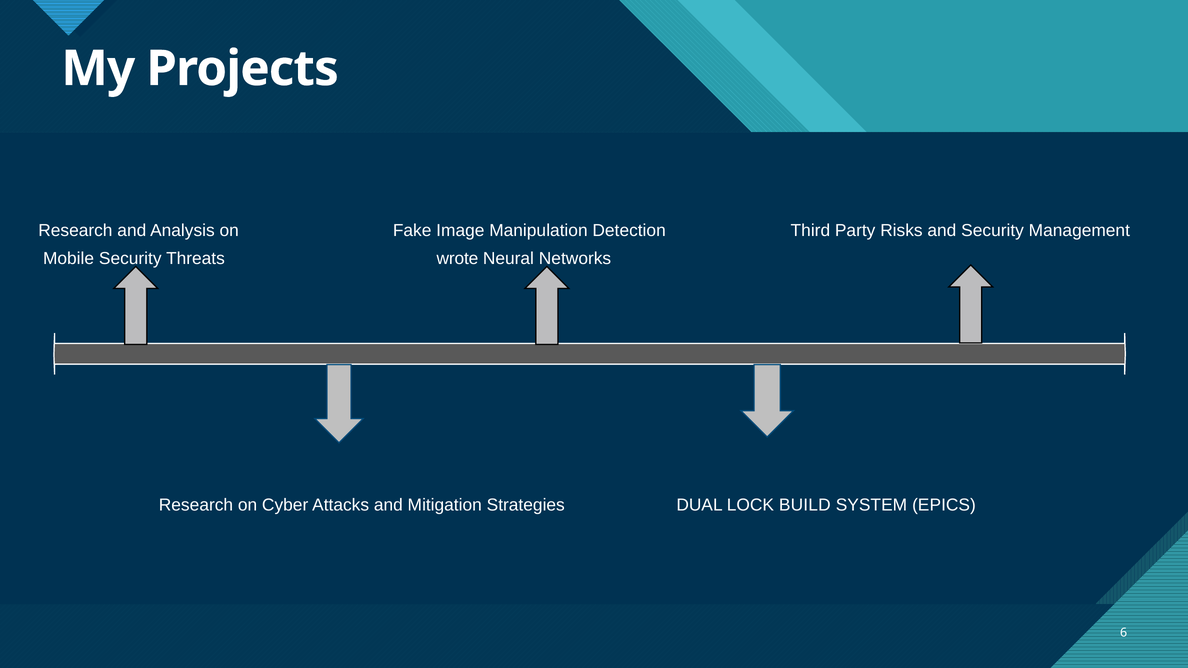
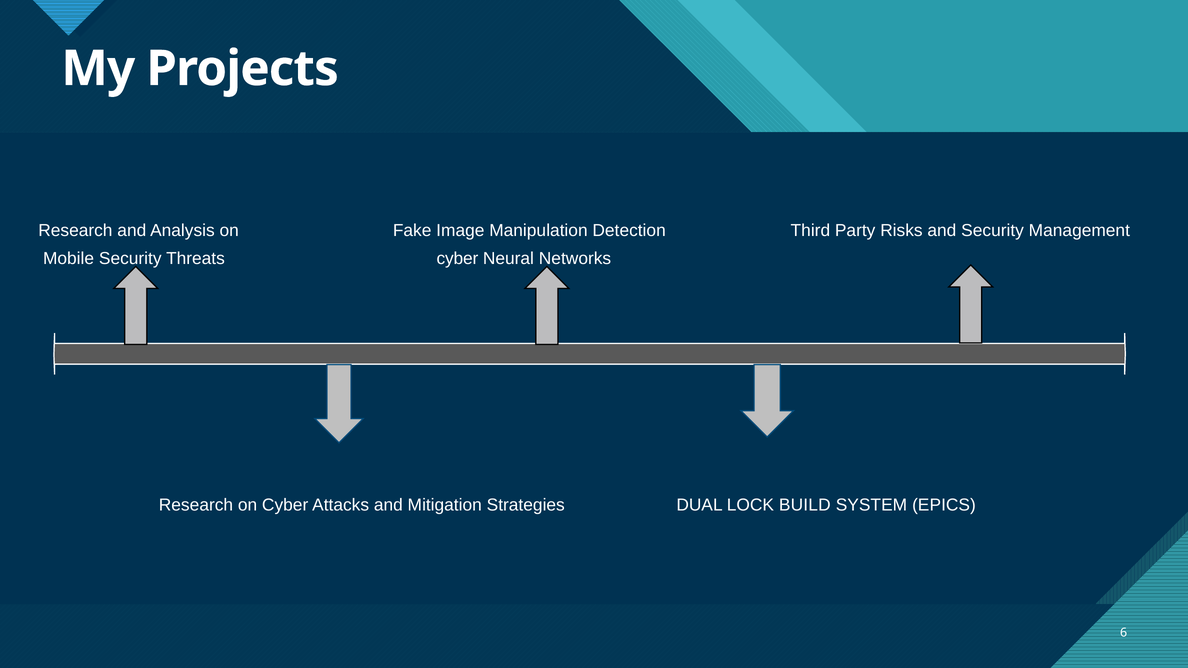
Threats wrote: wrote -> cyber (457, 259)
